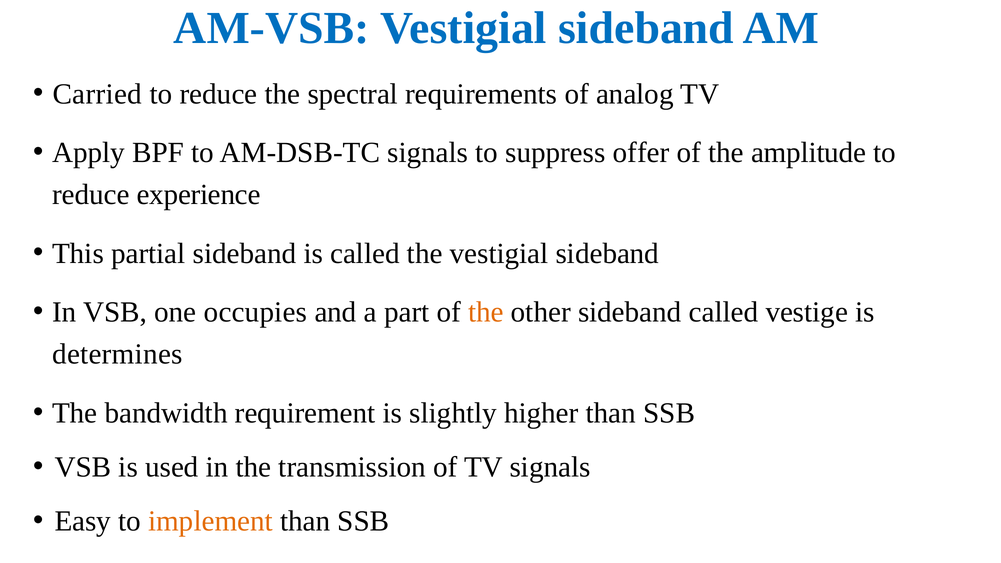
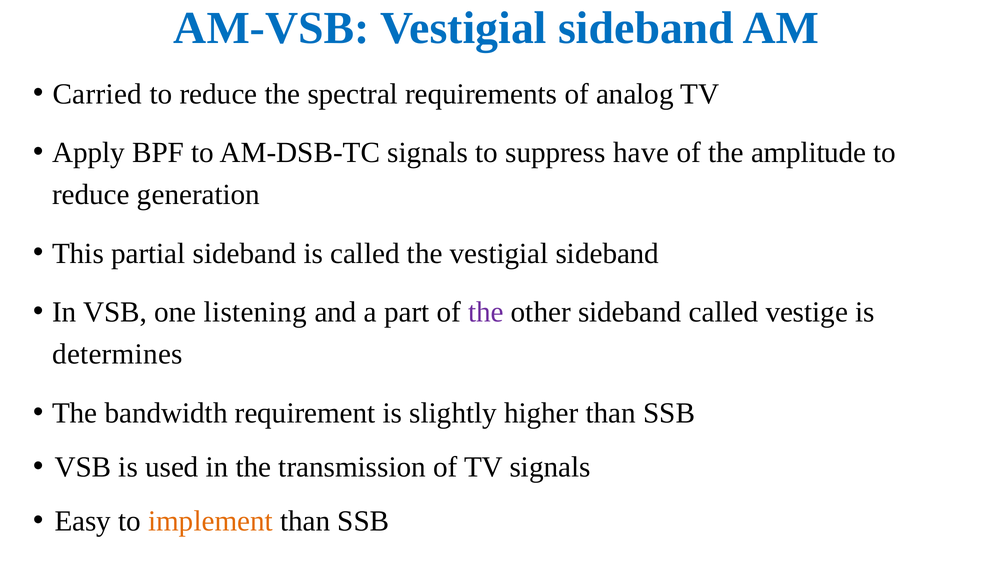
offer: offer -> have (641, 153)
experience: experience -> generation (198, 195)
occupies: occupies -> listening (255, 312)
the colour: orange -> purple (486, 312)
